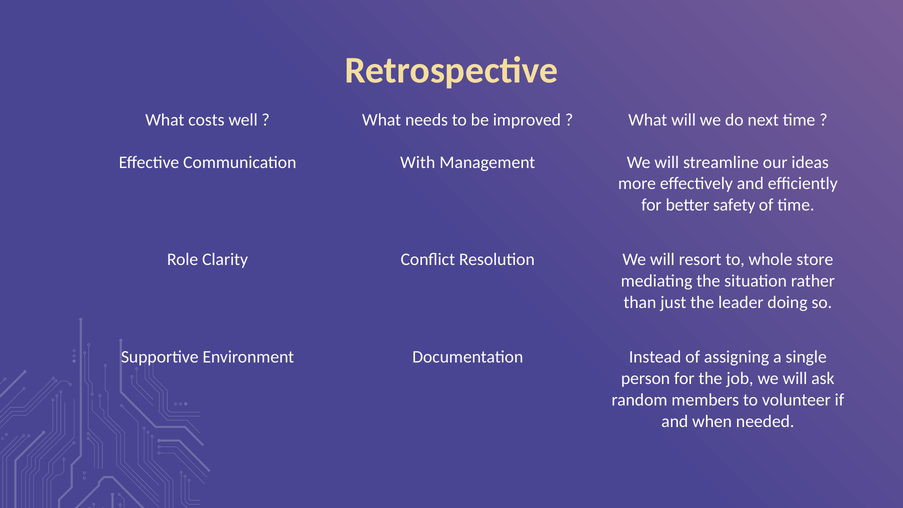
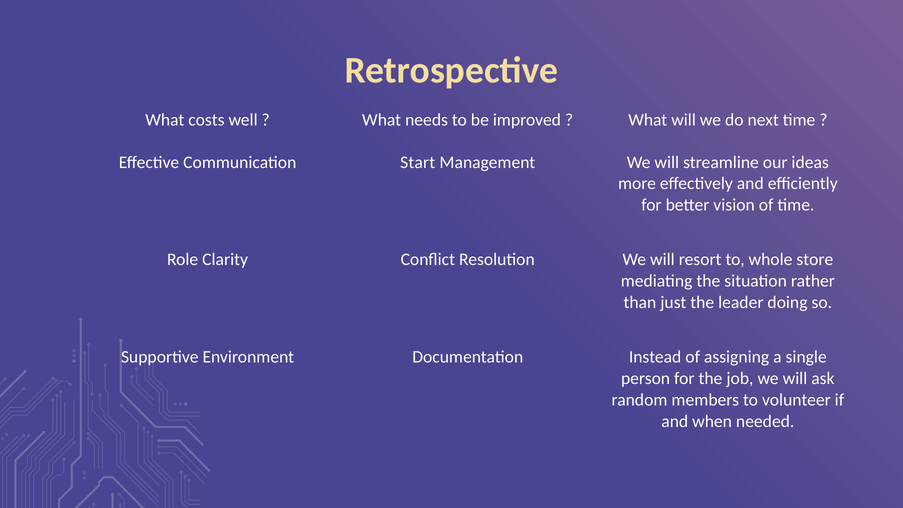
With: With -> Start (418, 162)
safety: safety -> vision (734, 205)
